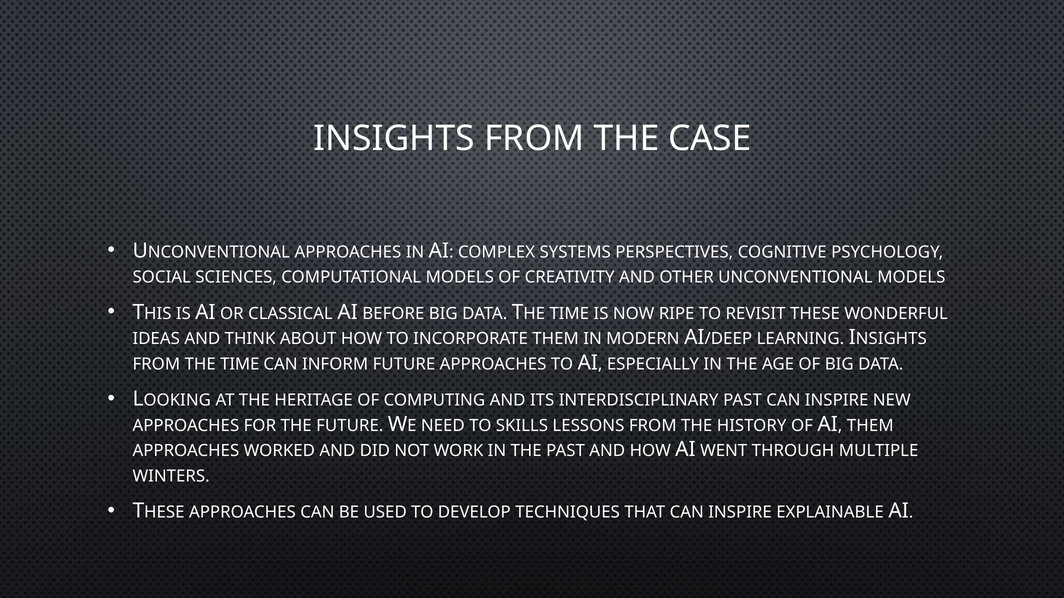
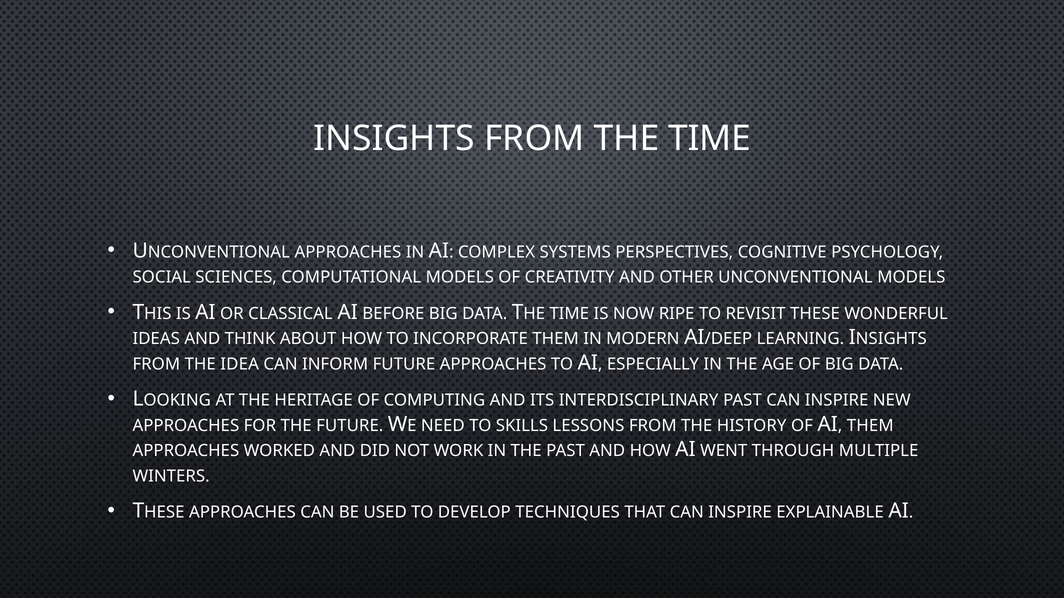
THE CASE: CASE -> TIME (710, 139)
THE TIME: TIME -> IDEA (240, 364)
